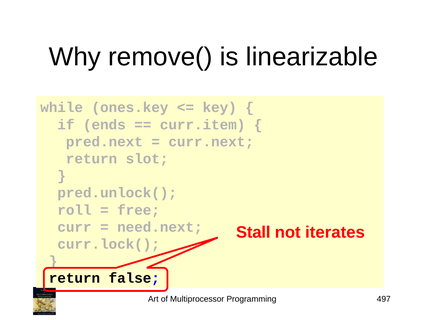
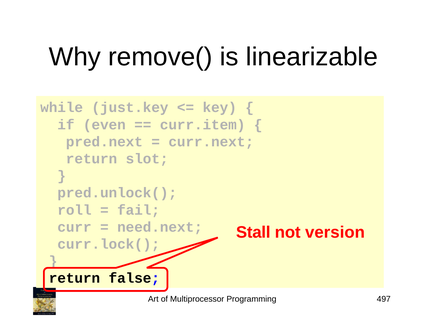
ones.key: ones.key -> just.key (130, 108)
ends: ends -> even (104, 125)
free: free -> fail (139, 210)
iterates: iterates -> version (335, 232)
